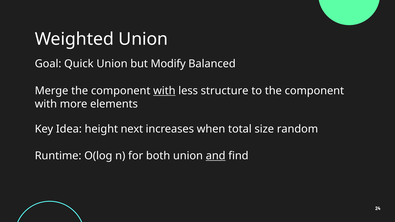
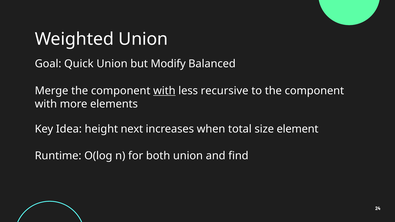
structure: structure -> recursive (225, 91)
random: random -> element (298, 129)
and underline: present -> none (216, 156)
